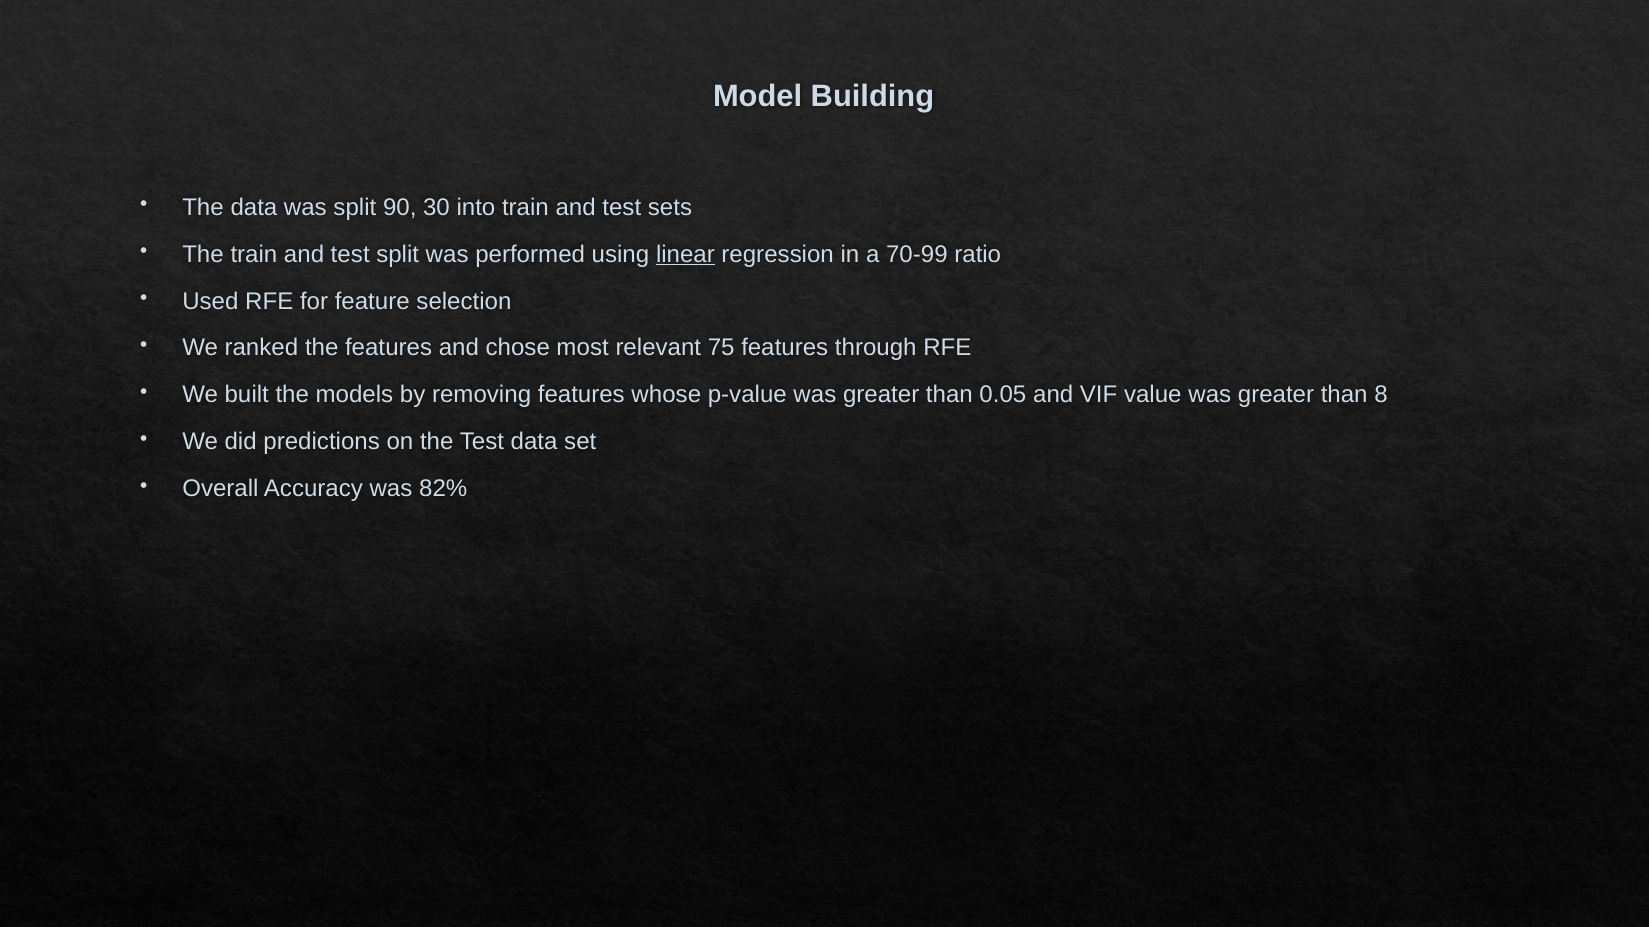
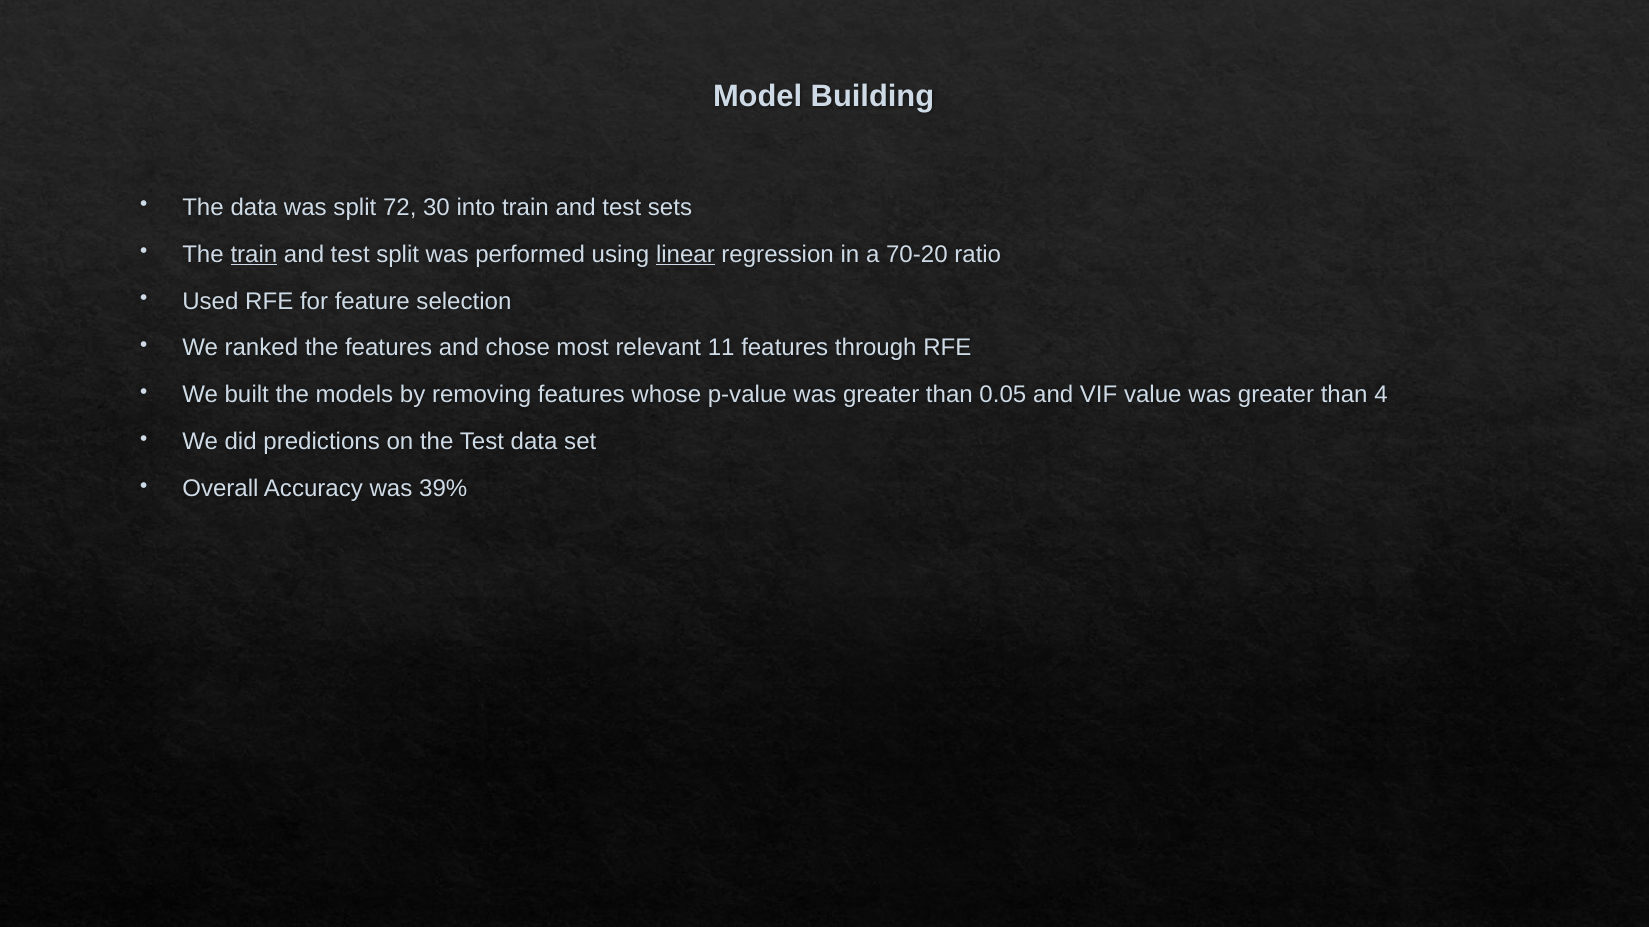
90: 90 -> 72 (400, 207)
train underline: none -> present (254, 254)
70-99: 70-99 -> 70-20 (917, 254)
75: 75 -> 11 (721, 348)
8: 8 -> 4 (1381, 395)
82%: 82% -> 39% (443, 489)
